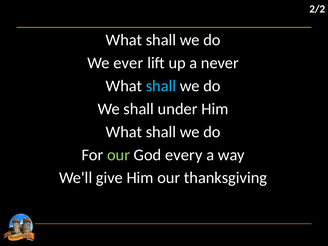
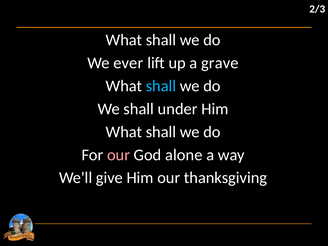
2/2: 2/2 -> 2/3 (317, 9)
never: never -> grave (220, 63)
our colour: light green -> pink (119, 155)
every: every -> alone (184, 155)
